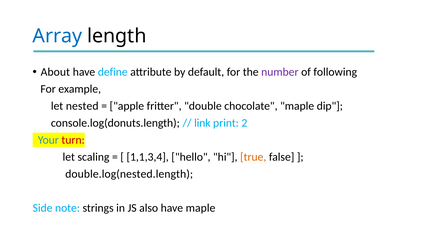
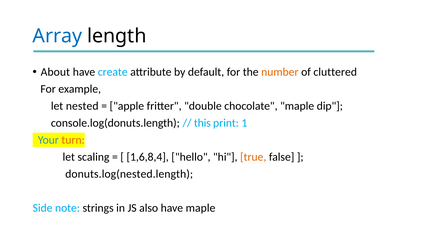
define: define -> create (113, 72)
number colour: purple -> orange (280, 72)
following: following -> cluttered (335, 72)
link: link -> this (202, 123)
2: 2 -> 1 (244, 123)
turn colour: red -> orange (73, 140)
1,1,3,4: 1,1,3,4 -> 1,6,8,4 (148, 157)
double.log(nested.length: double.log(nested.length -> donuts.log(nested.length (129, 174)
